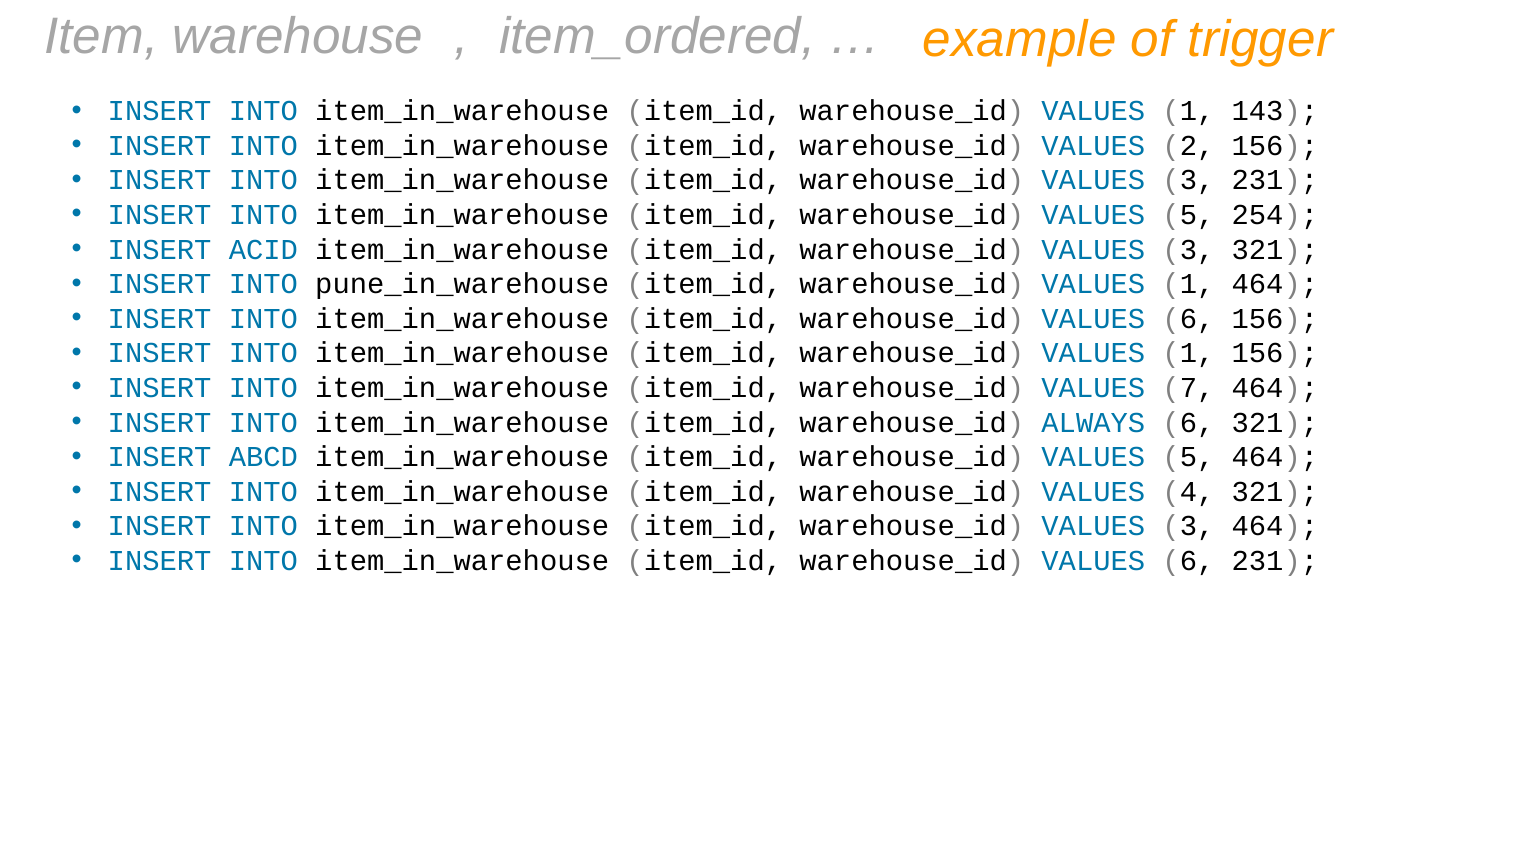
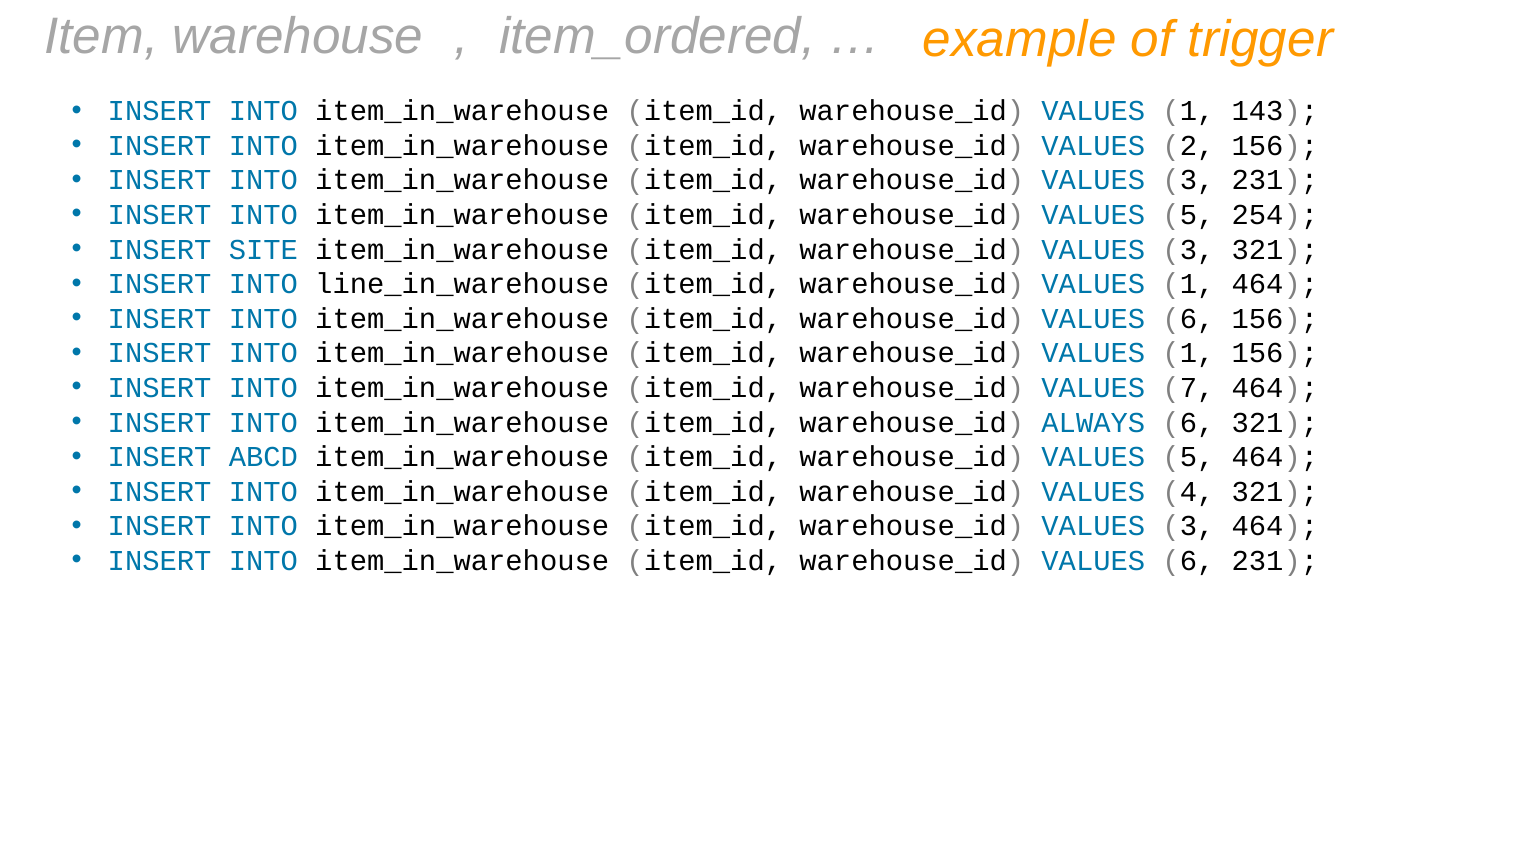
ACID: ACID -> SITE (263, 249)
pune_in_warehouse: pune_in_warehouse -> line_in_warehouse (462, 284)
